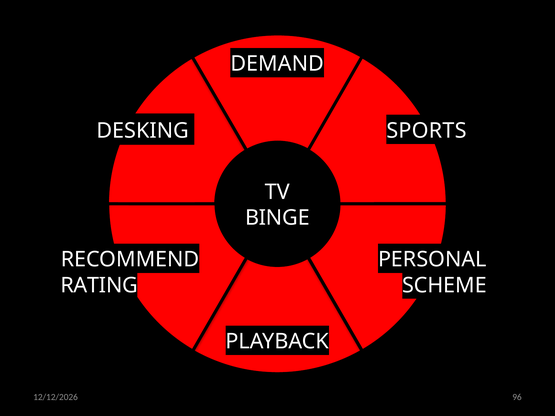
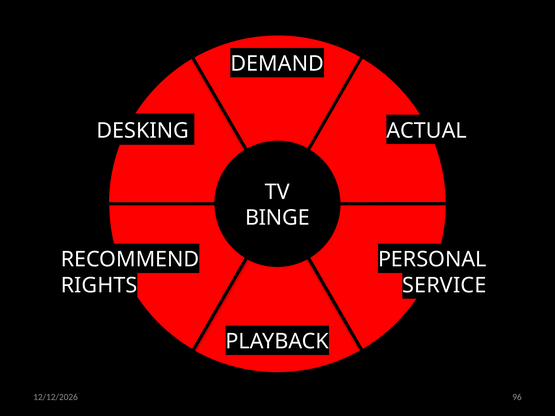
SPORTS: SPORTS -> ACTUAL (427, 131)
RATING: RATING -> RIGHTS (99, 285)
SCHEME: SCHEME -> SERVICE (444, 285)
